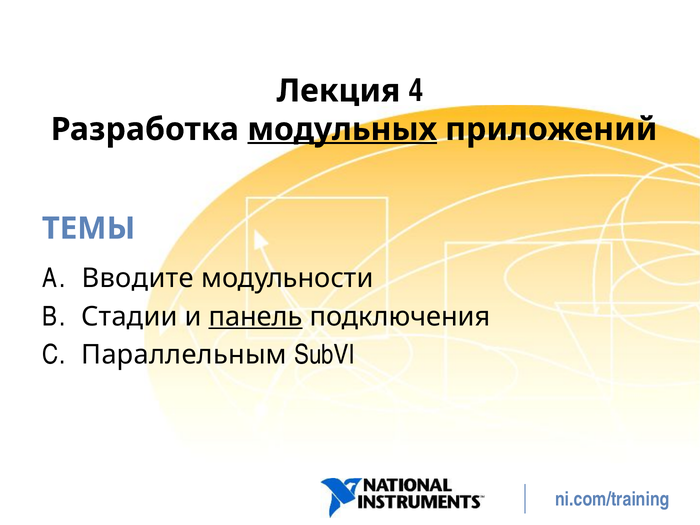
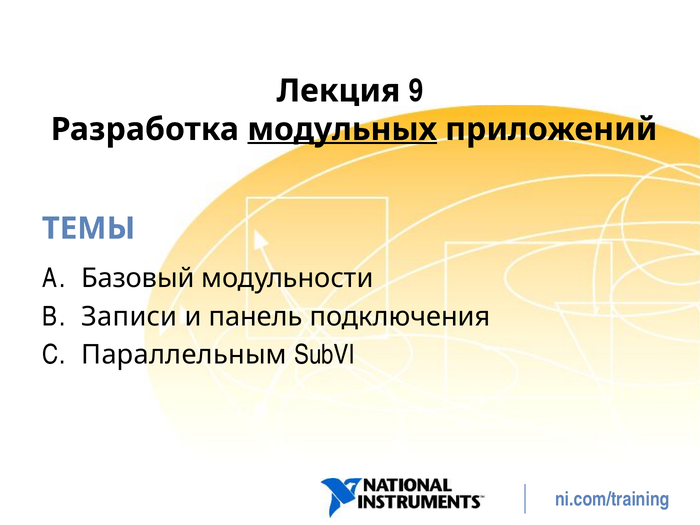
4: 4 -> 9 (416, 91)
Вводите: Вводите -> Базовый (138, 278)
Стадии: Стадии -> Записи (129, 317)
панель underline: present -> none (256, 317)
